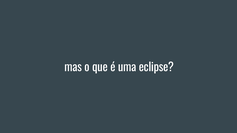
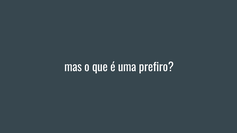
eclipse: eclipse -> prefiro (156, 67)
